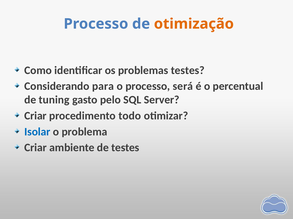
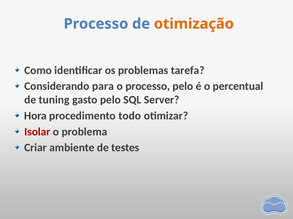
problemas testes: testes -> tarefa (188, 71)
processo será: será -> pelo (183, 86)
Criar: Criar -> Hora (35, 116)
Isolar colour: blue -> red (37, 132)
